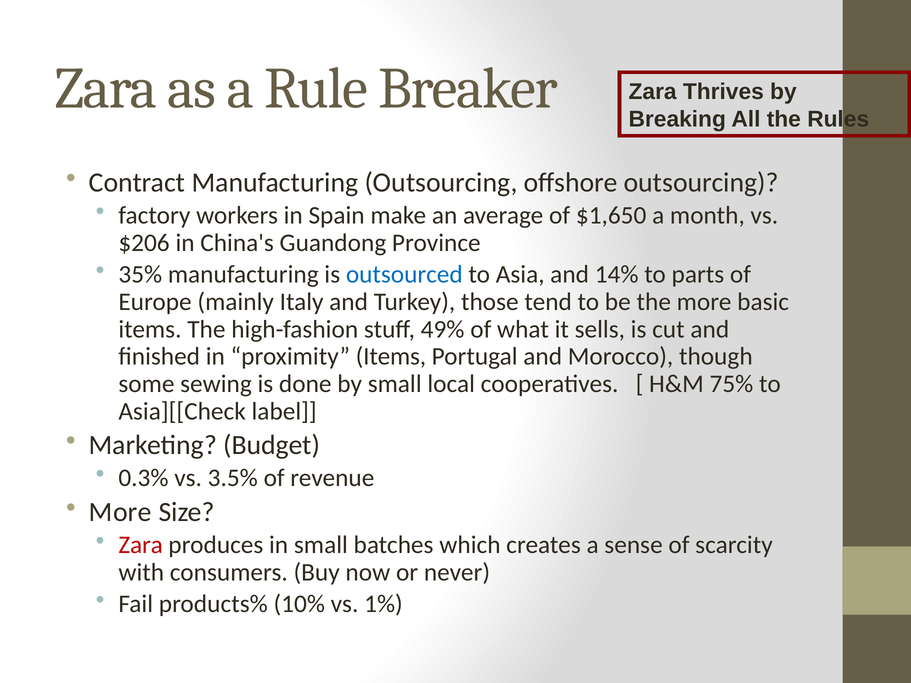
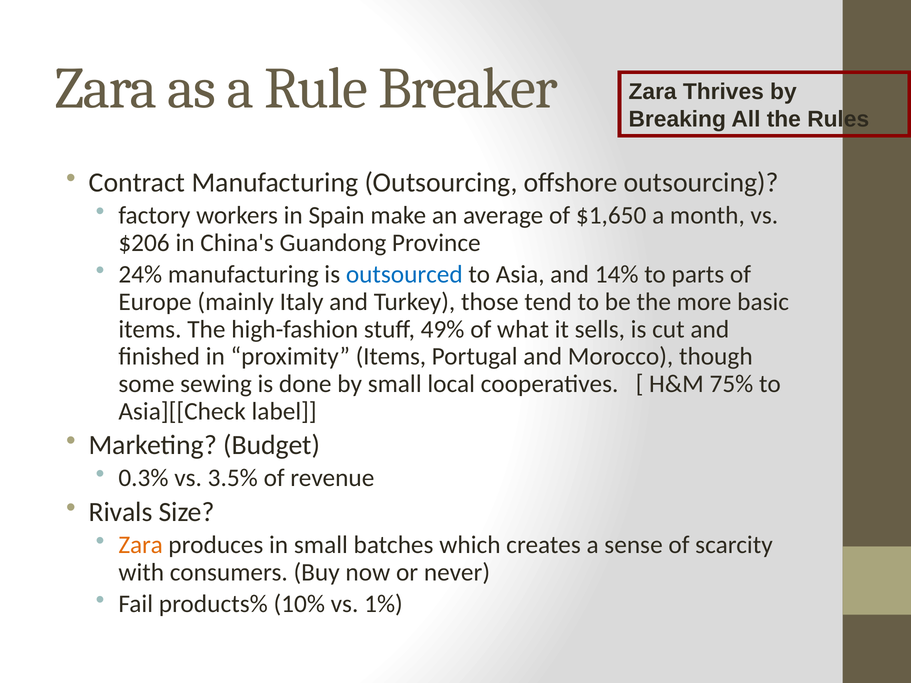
35%: 35% -> 24% (140, 275)
More: More -> Rivals (121, 512)
Zara colour: red -> orange (141, 545)
